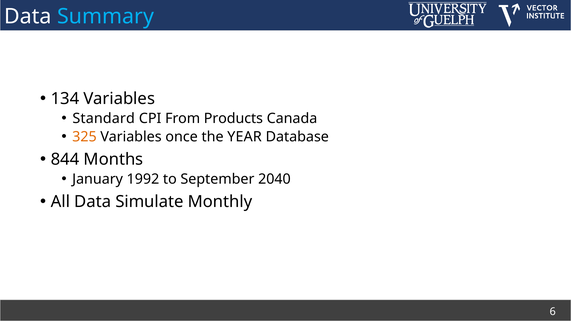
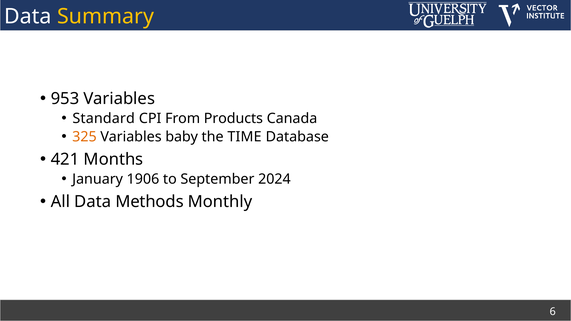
Summary colour: light blue -> yellow (106, 16)
134: 134 -> 953 (65, 99)
once: once -> baby (182, 137)
YEAR: YEAR -> TIME (245, 137)
844: 844 -> 421 (65, 159)
1992: 1992 -> 1906 (143, 179)
2040: 2040 -> 2024 (274, 179)
Simulate: Simulate -> Methods (150, 202)
